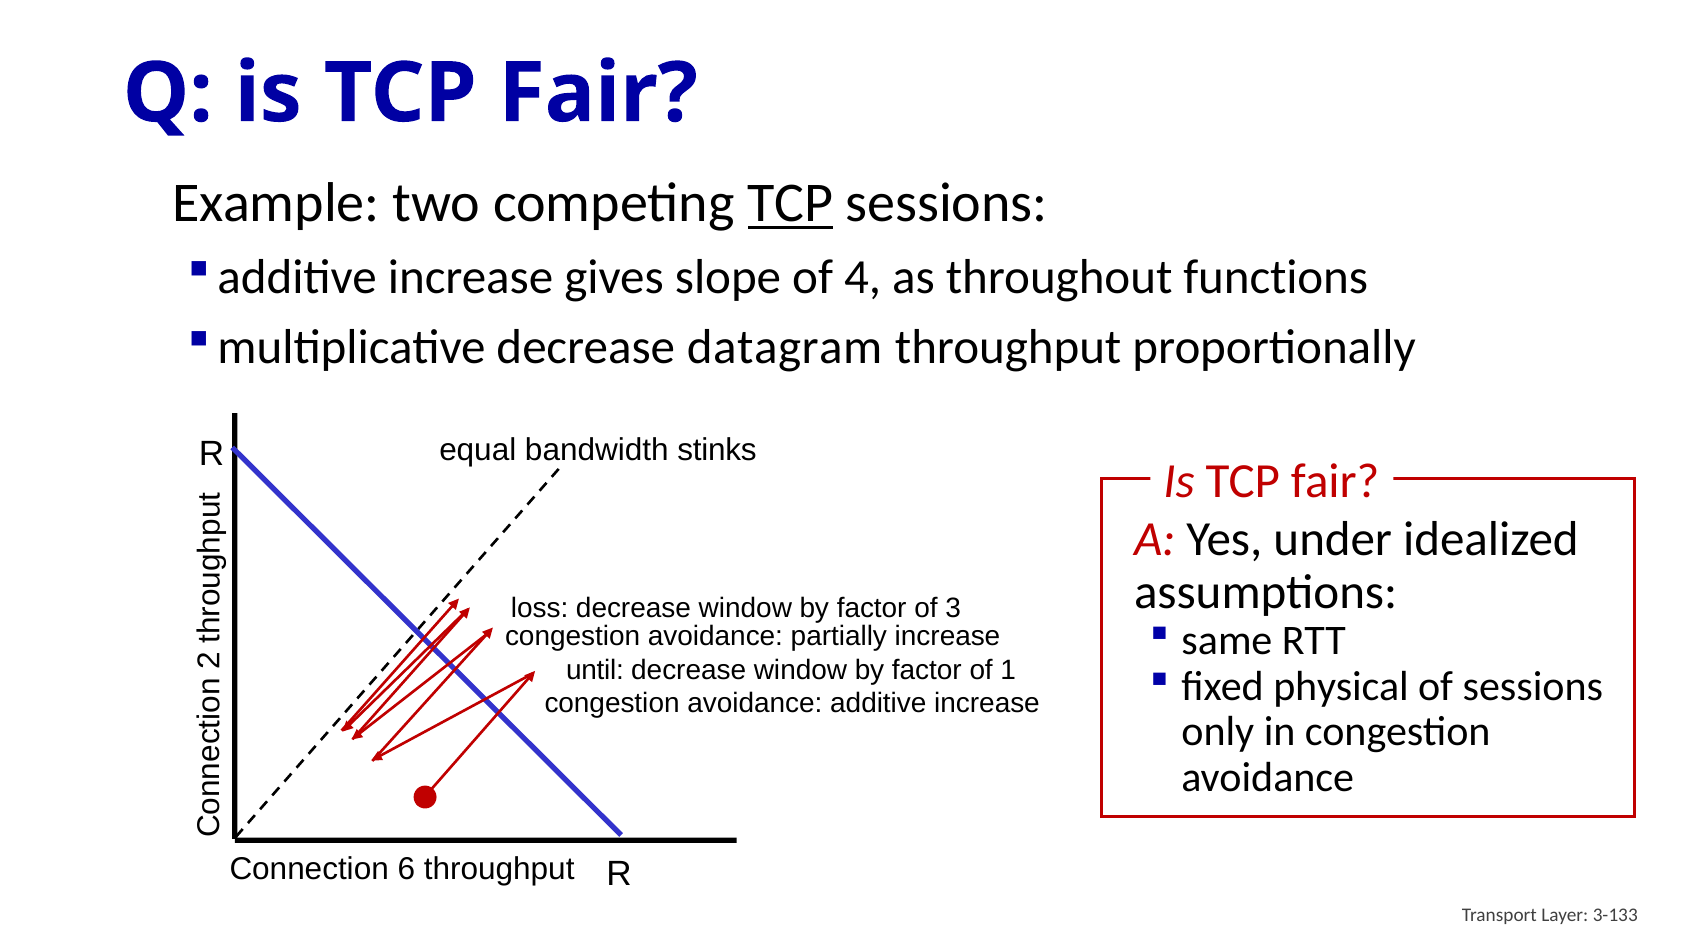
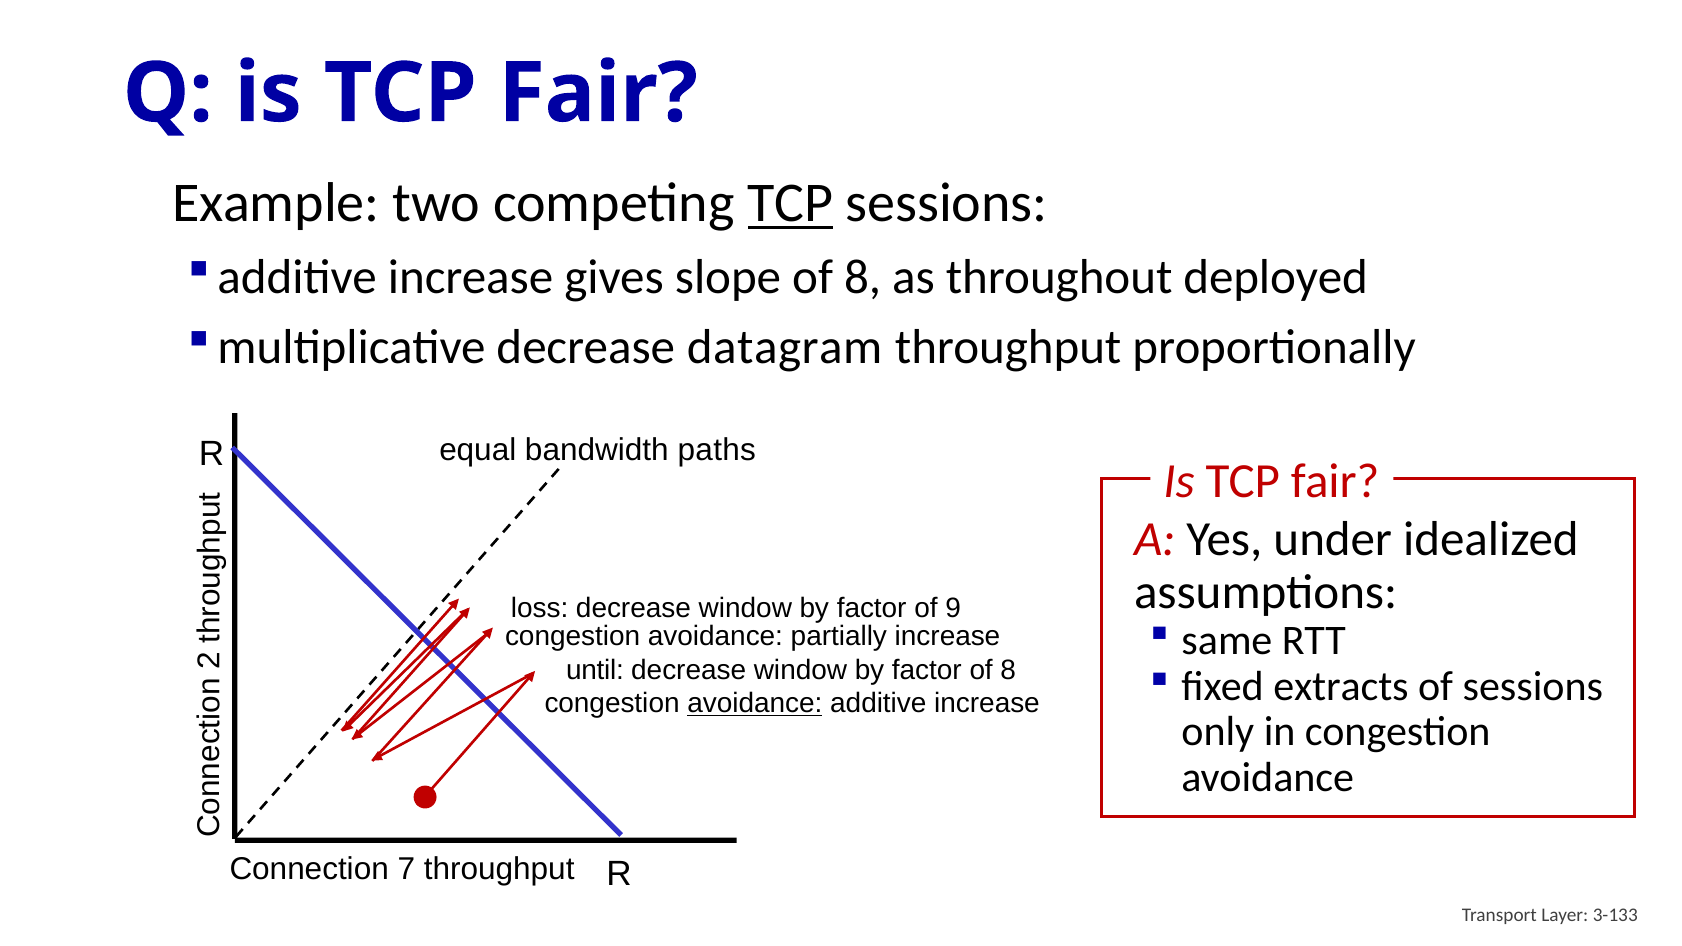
slope of 4: 4 -> 8 (863, 277)
functions: functions -> deployed (1276, 277)
stinks: stinks -> paths (717, 450)
3: 3 -> 9 (953, 608)
factor of 1: 1 -> 8 (1008, 670)
physical: physical -> extracts (1341, 687)
avoidance underline: none -> present (755, 704)
6: 6 -> 7 (406, 869)
